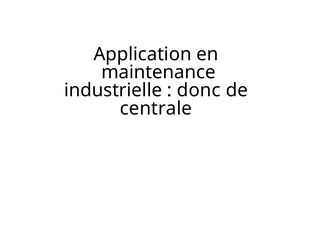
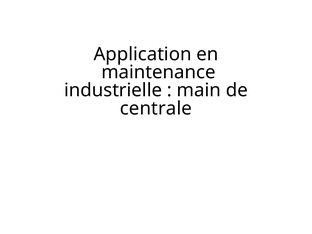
donc: donc -> main (199, 90)
